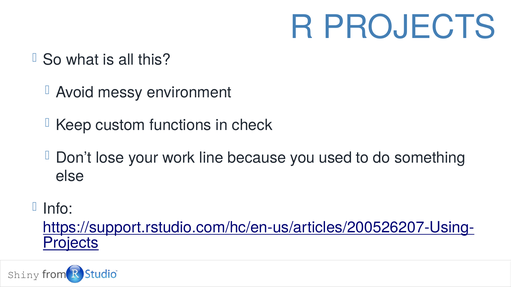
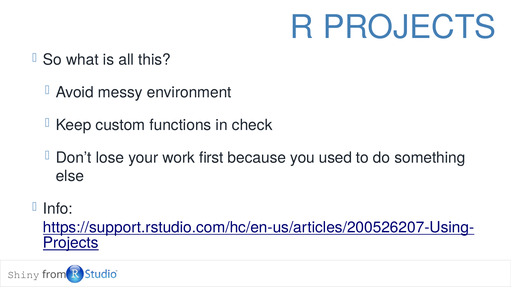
line: line -> first (211, 158)
